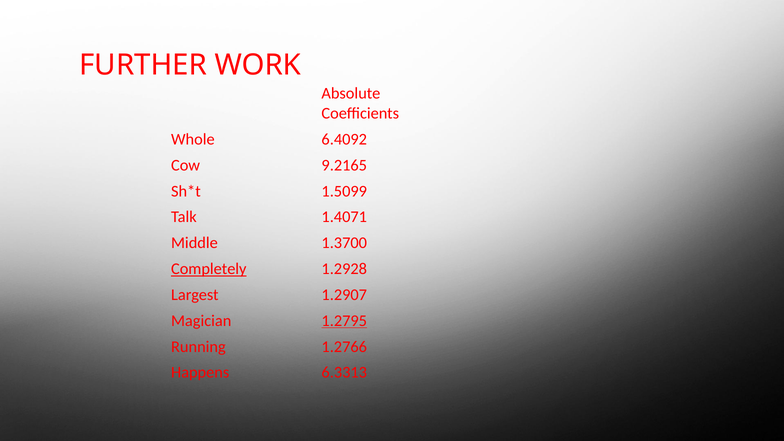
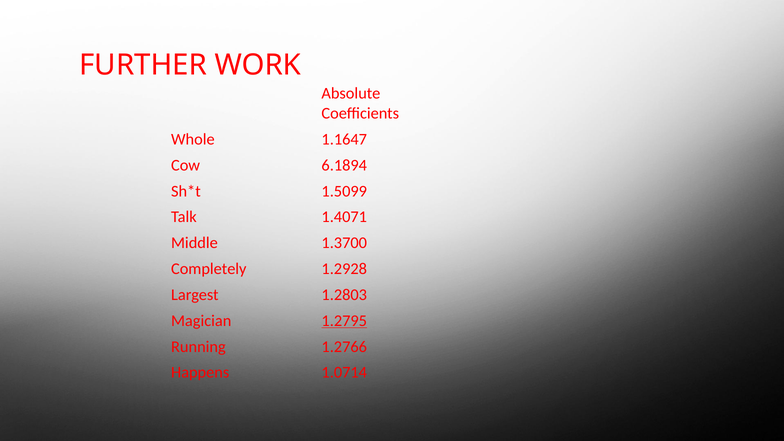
6.4092: 6.4092 -> 1.1647 (344, 139)
9.2165: 9.2165 -> 6.1894 (344, 165)
Completely underline: present -> none (209, 269)
1.2907: 1.2907 -> 1.2803 (344, 295)
6.3313: 6.3313 -> 1.0714 (344, 373)
